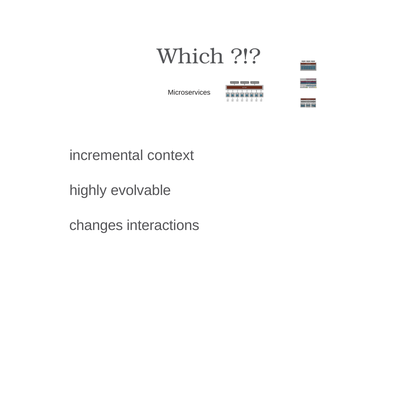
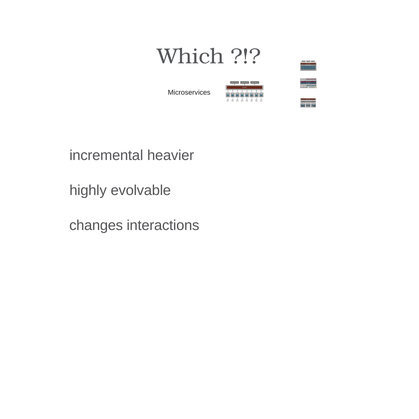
context: context -> heavier (171, 155)
